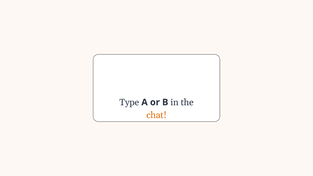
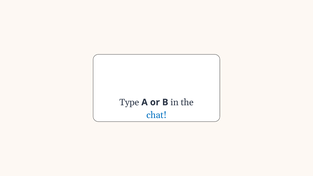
chat colour: orange -> blue (157, 115)
